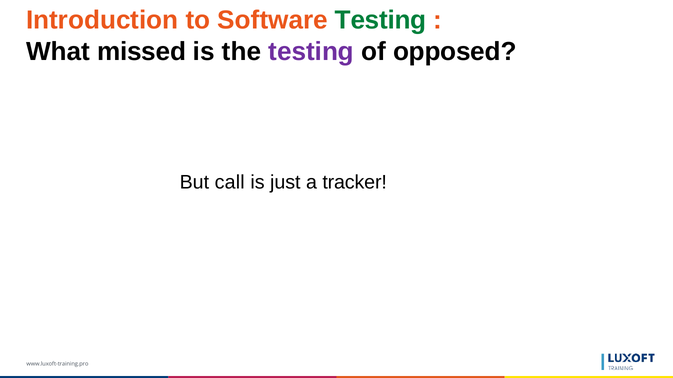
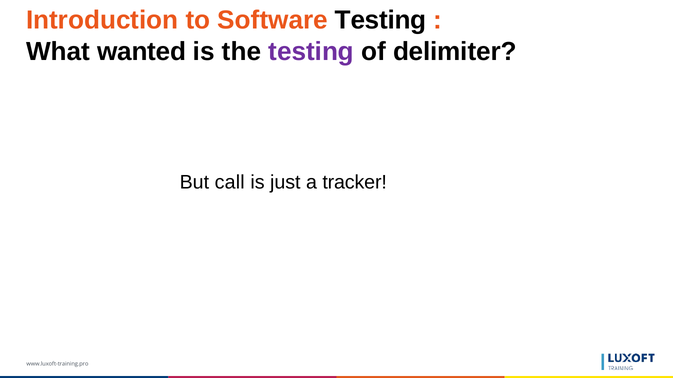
Testing colour: green -> black (381, 20)
missed: missed -> wanted (142, 52)
opposed: opposed -> delimiter (455, 52)
